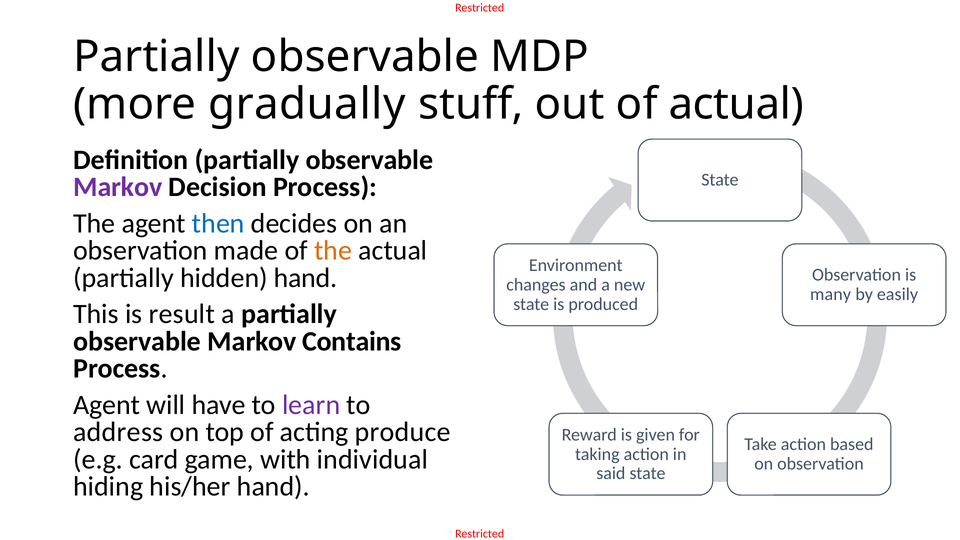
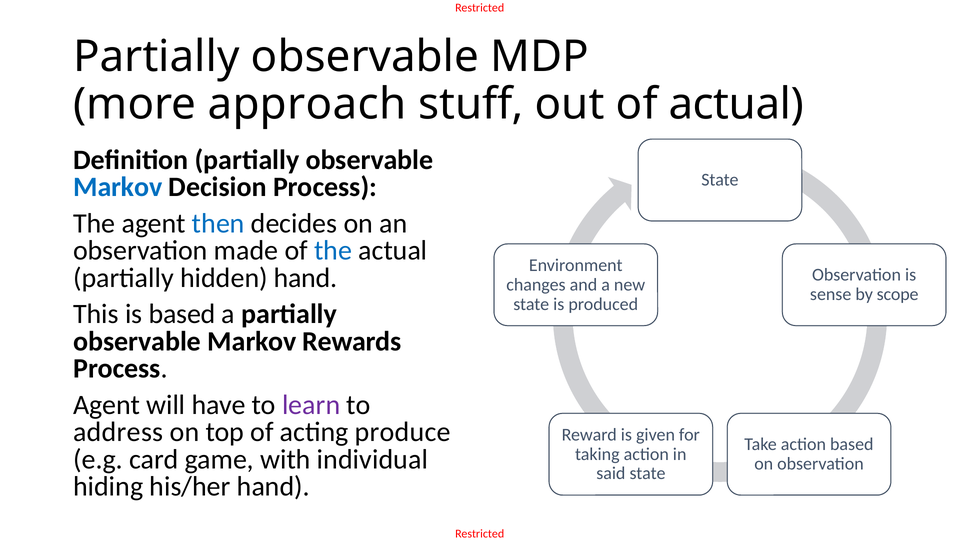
gradually: gradually -> approach (307, 104)
Markov colour: purple -> blue (118, 187)
the colour: orange -> blue (333, 251)
many: many -> sense (831, 294)
easily: easily -> scope (898, 294)
is result: result -> based (182, 314)
Contains: Contains -> Rewards (352, 341)
